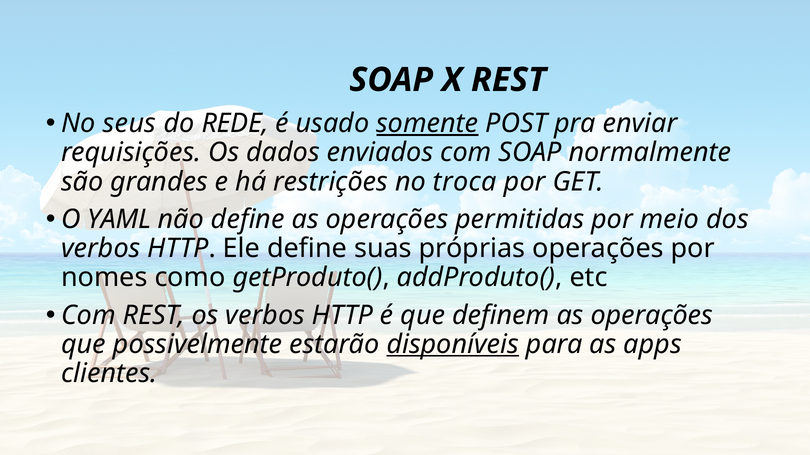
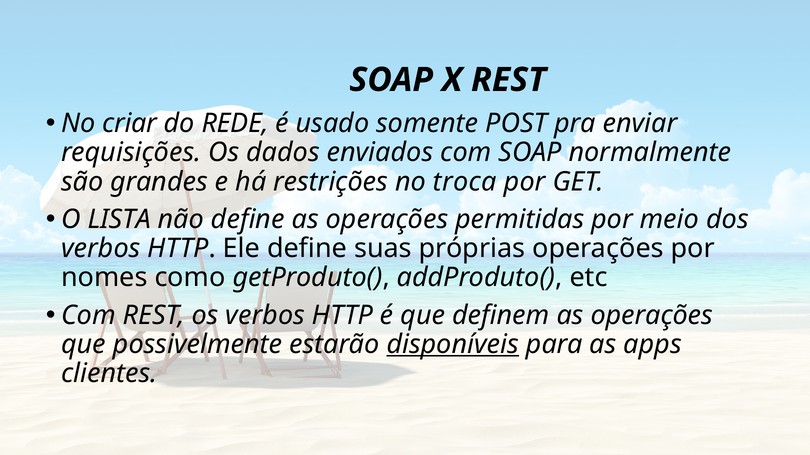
seus: seus -> criar (130, 124)
somente underline: present -> none (427, 124)
YAML: YAML -> LISTA (119, 220)
